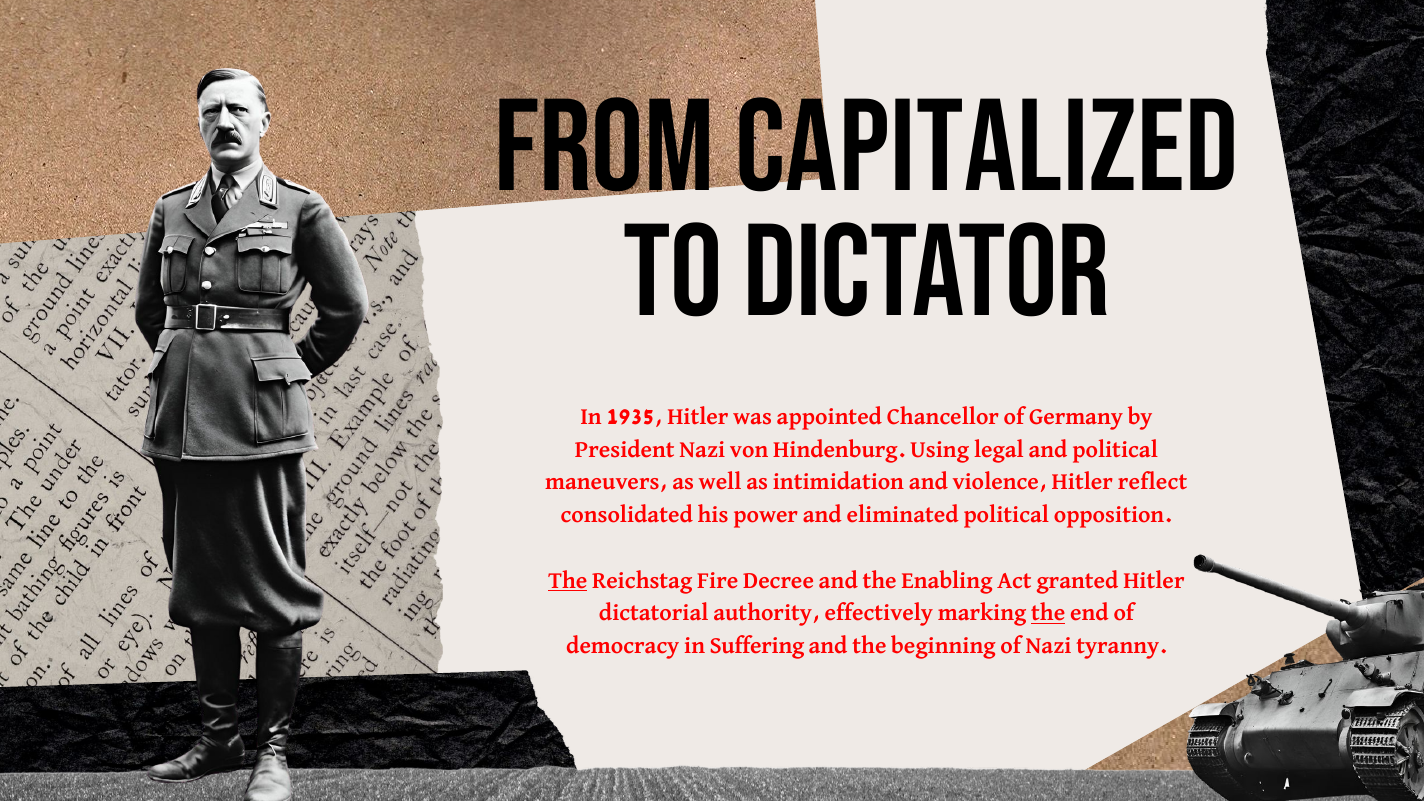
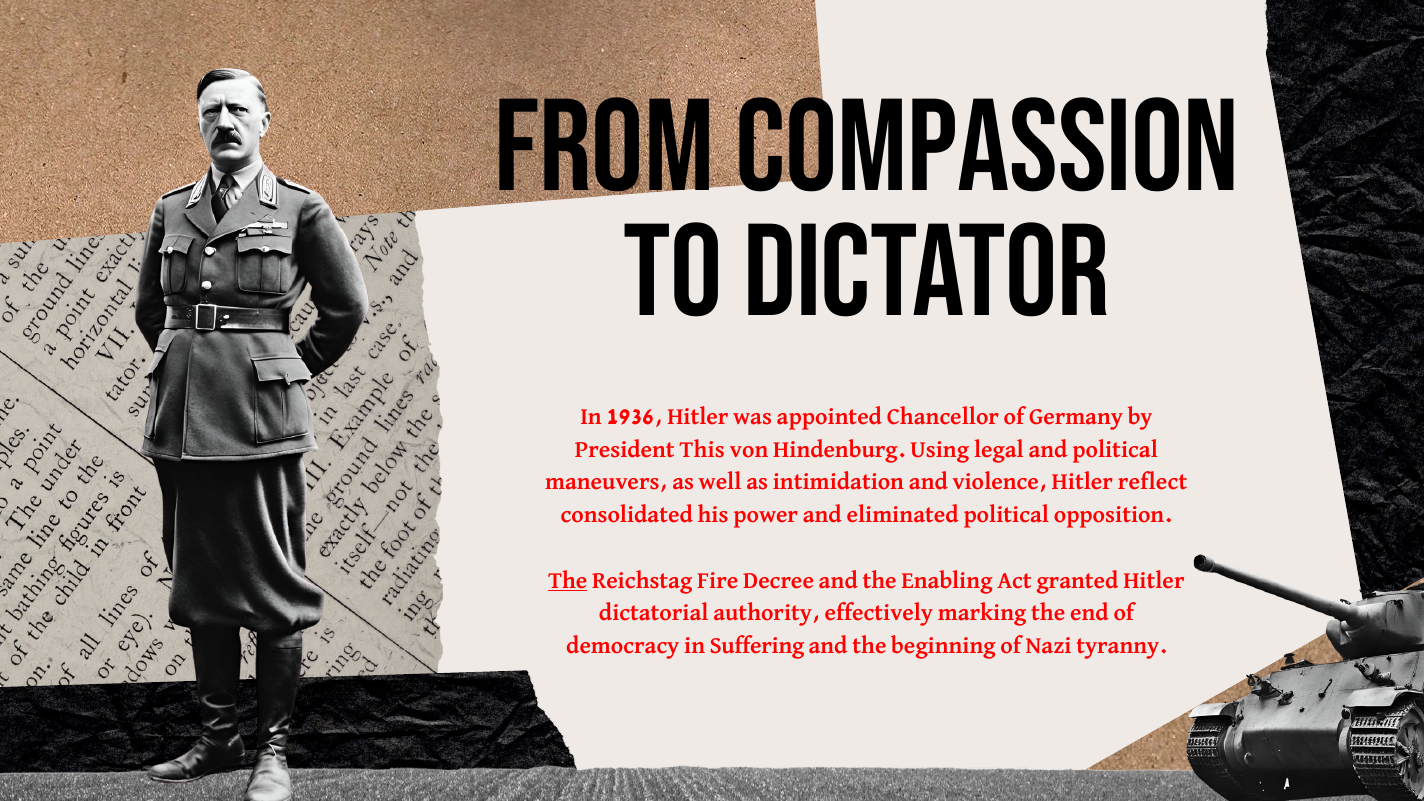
Capitalized: Capitalized -> Compassion (987, 148)
1935: 1935 -> 1936 (634, 417)
President Nazi: Nazi -> This (702, 449)
the underline: present -> none (1048, 613)
